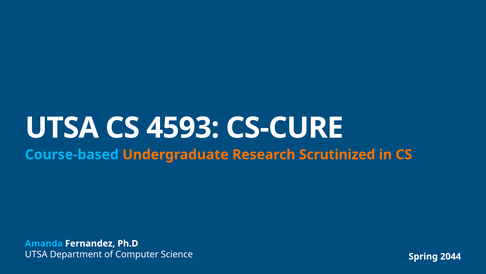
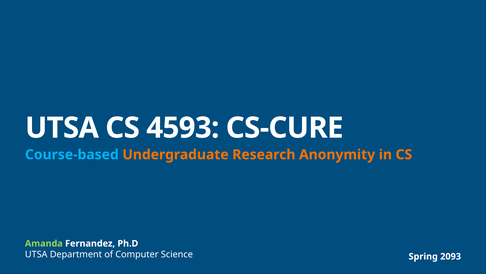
Scrutinized: Scrutinized -> Anonymity (337, 154)
Amanda colour: light blue -> light green (44, 243)
2044: 2044 -> 2093 (451, 256)
